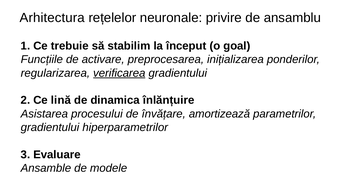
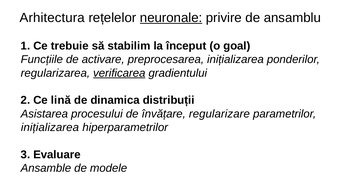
neuronale underline: none -> present (171, 18)
înlănțuire: înlănțuire -> distribuții (169, 100)
amortizează: amortizează -> regularizare (219, 114)
gradientului: gradientului -> inițializarea (50, 128)
